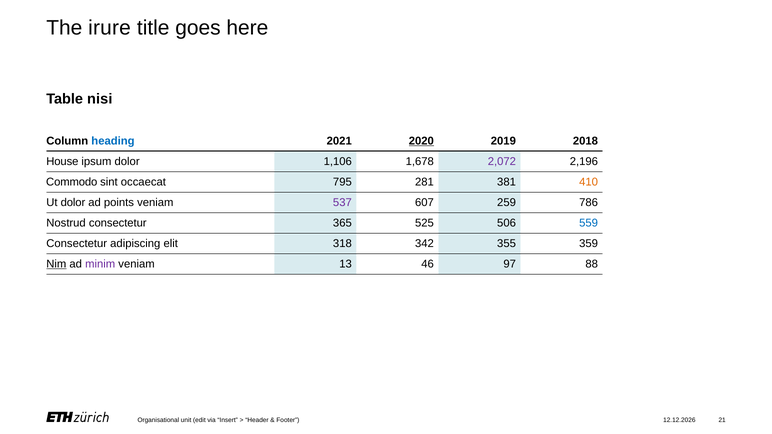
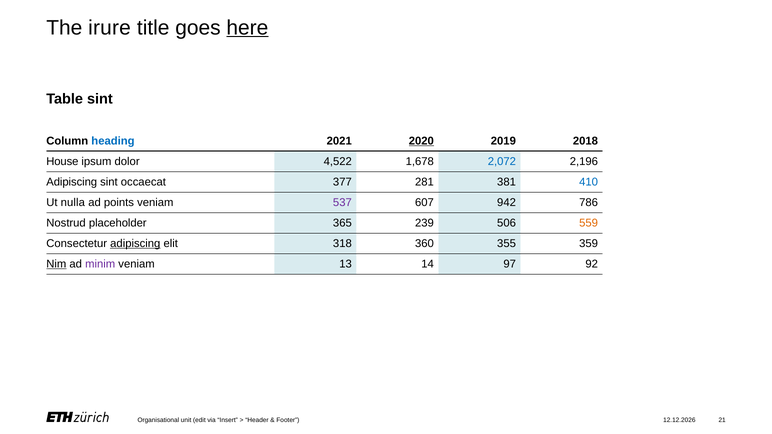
here underline: none -> present (247, 28)
Table nisi: nisi -> sint (100, 99)
1,106: 1,106 -> 4,522 (338, 162)
2,072 colour: purple -> blue (502, 162)
Commodo: Commodo -> Adipiscing (72, 182)
795: 795 -> 377 (342, 182)
410 colour: orange -> blue (589, 182)
Ut dolor: dolor -> nulla (73, 203)
259: 259 -> 942 (507, 203)
Nostrud consectetur: consectetur -> placeholder (118, 223)
525: 525 -> 239 (424, 223)
559 colour: blue -> orange (589, 223)
adipiscing underline: none -> present (135, 244)
342: 342 -> 360 (424, 244)
46: 46 -> 14 (428, 264)
88: 88 -> 92 (592, 264)
